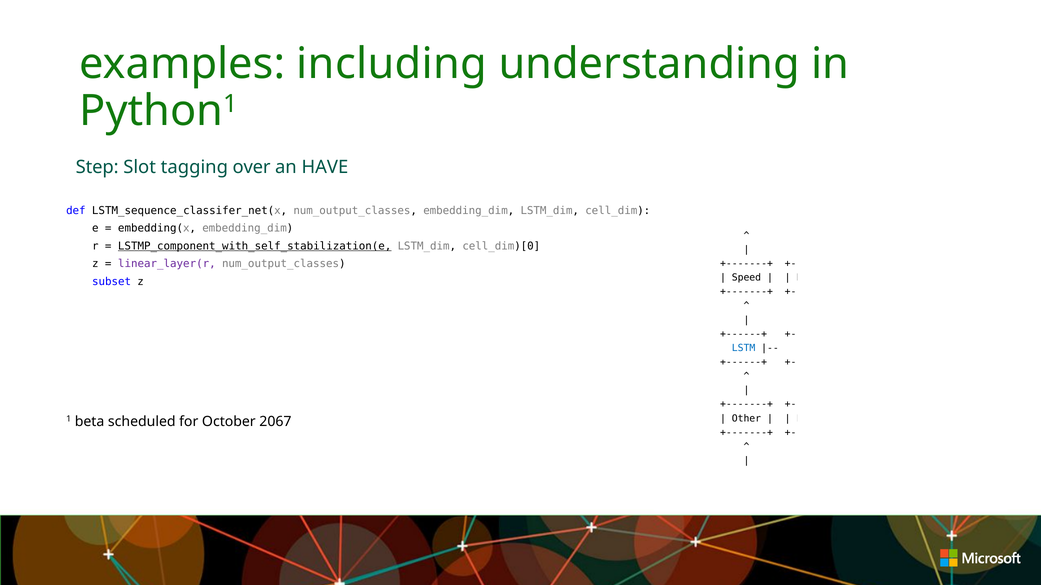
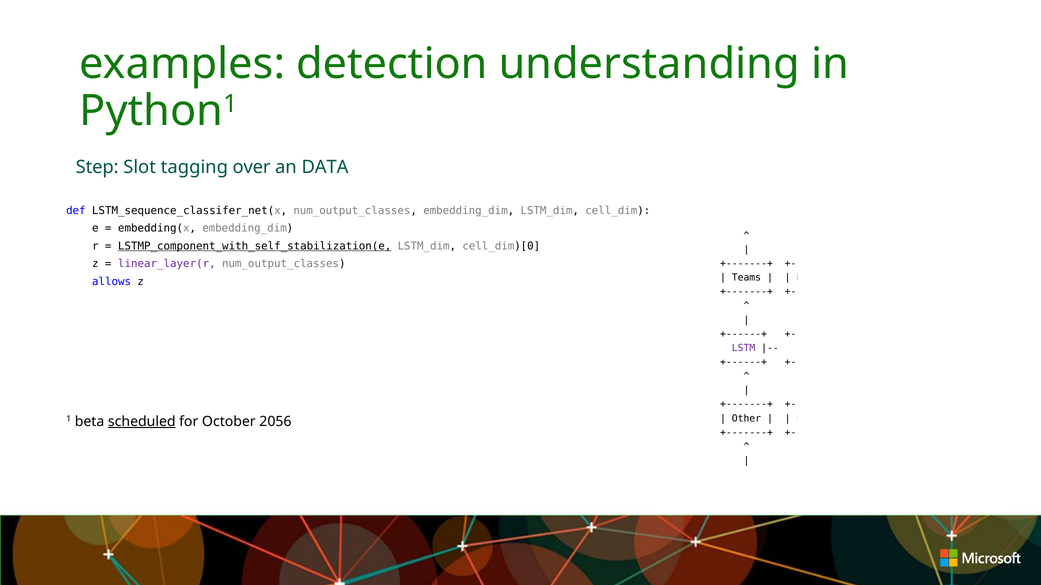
including: including -> detection (392, 64)
HAVE: HAVE -> DATA (325, 167)
Speed: Speed -> Teams (746, 278)
subset: subset -> allows (112, 282)
LSTM colour: blue -> purple (744, 348)
scheduled underline: none -> present (142, 422)
2067: 2067 -> 2056 (275, 422)
